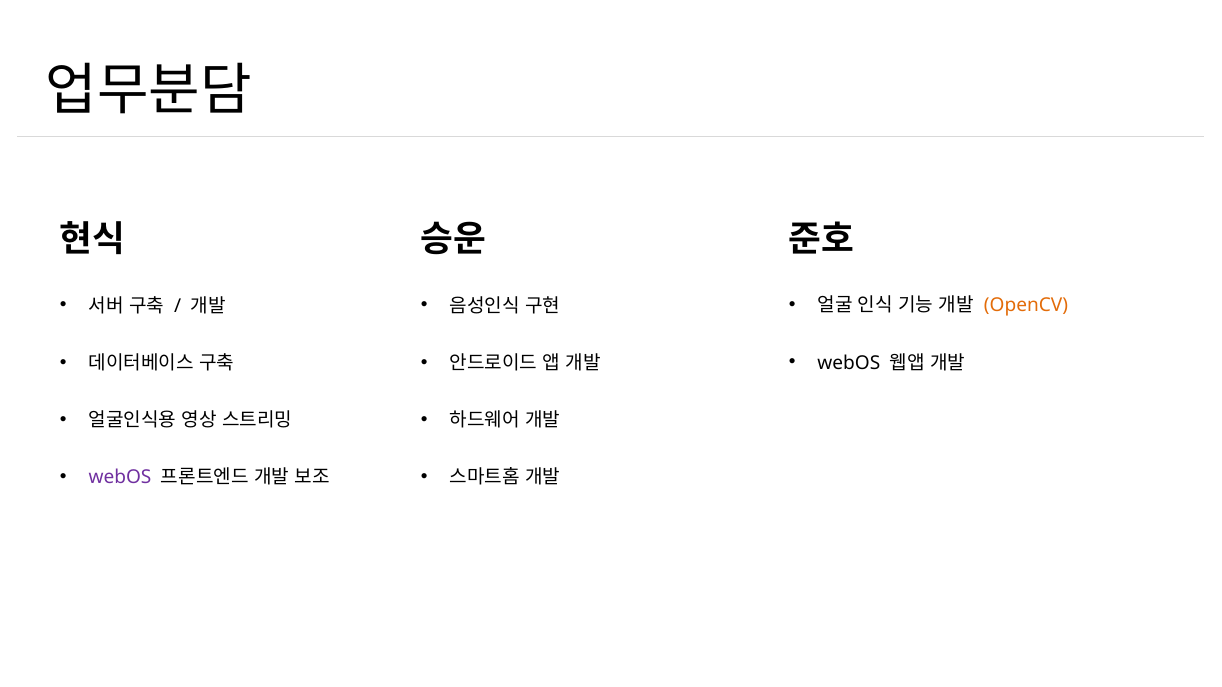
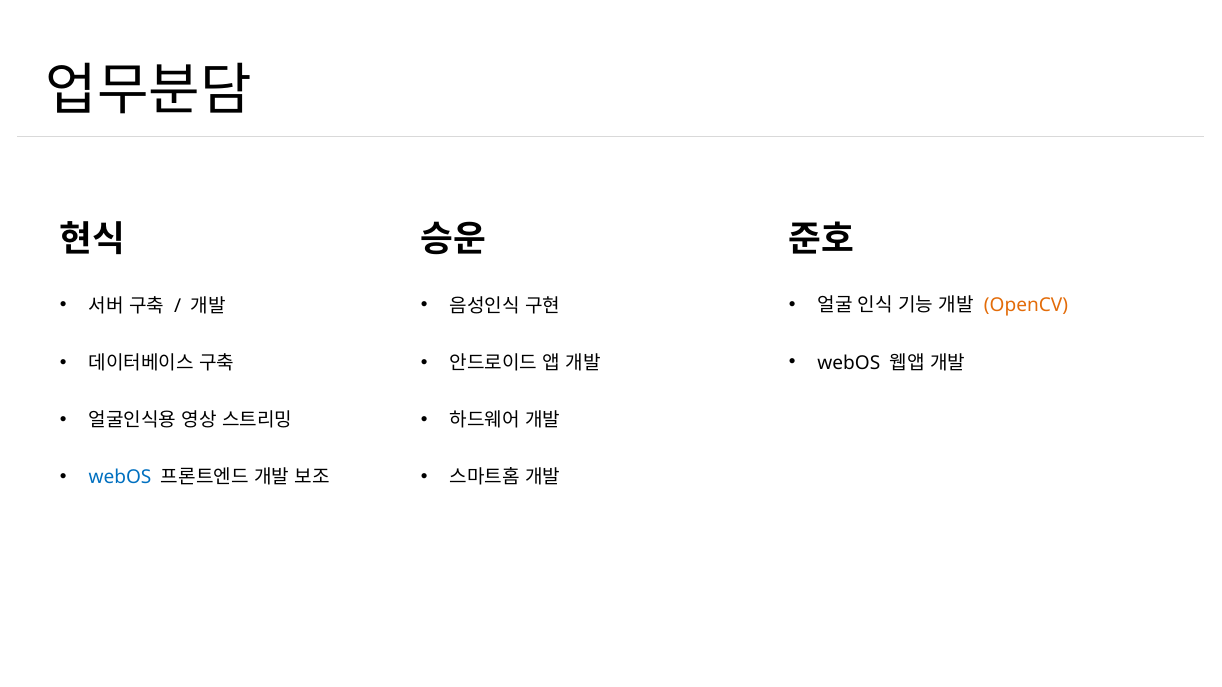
webOS colour: purple -> blue (120, 478)
